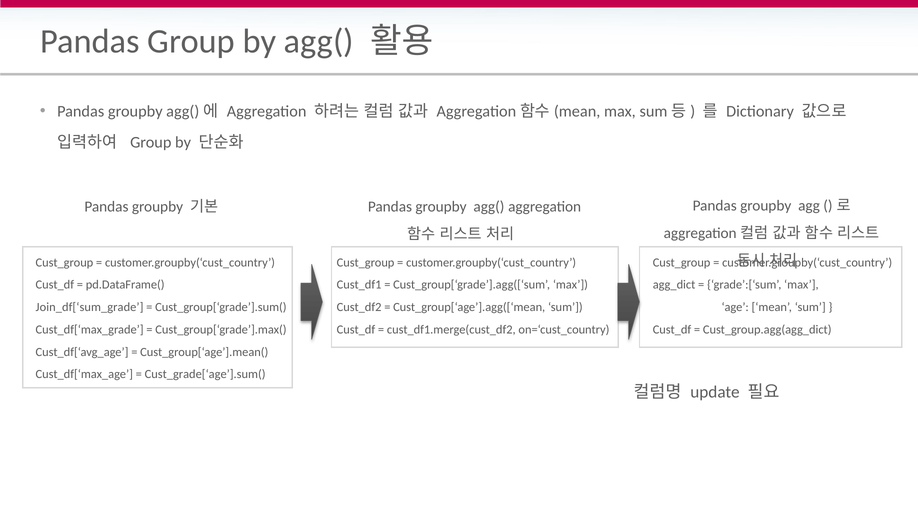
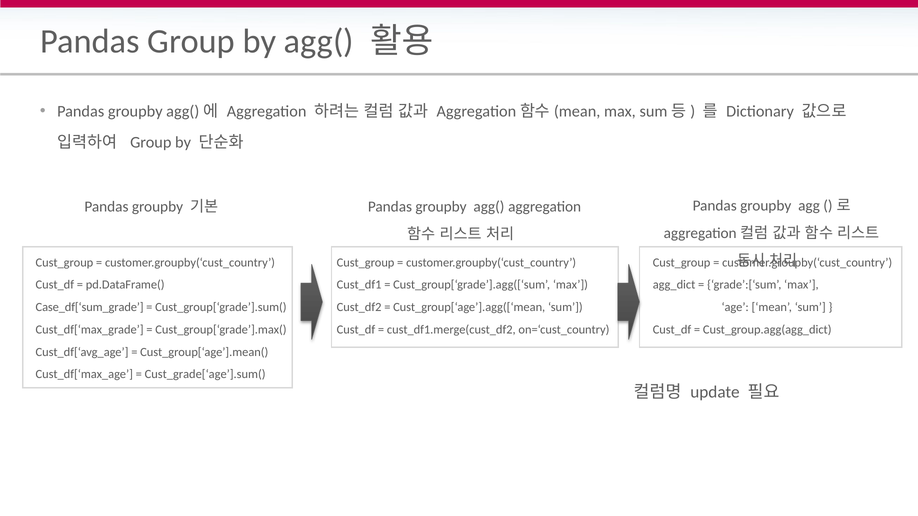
Join_df[‘sum_grade: Join_df[‘sum_grade -> Case_df[‘sum_grade (90, 307)
